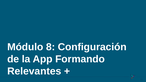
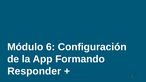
8: 8 -> 6 (51, 47)
Relevantes: Relevantes -> Responder (34, 71)
